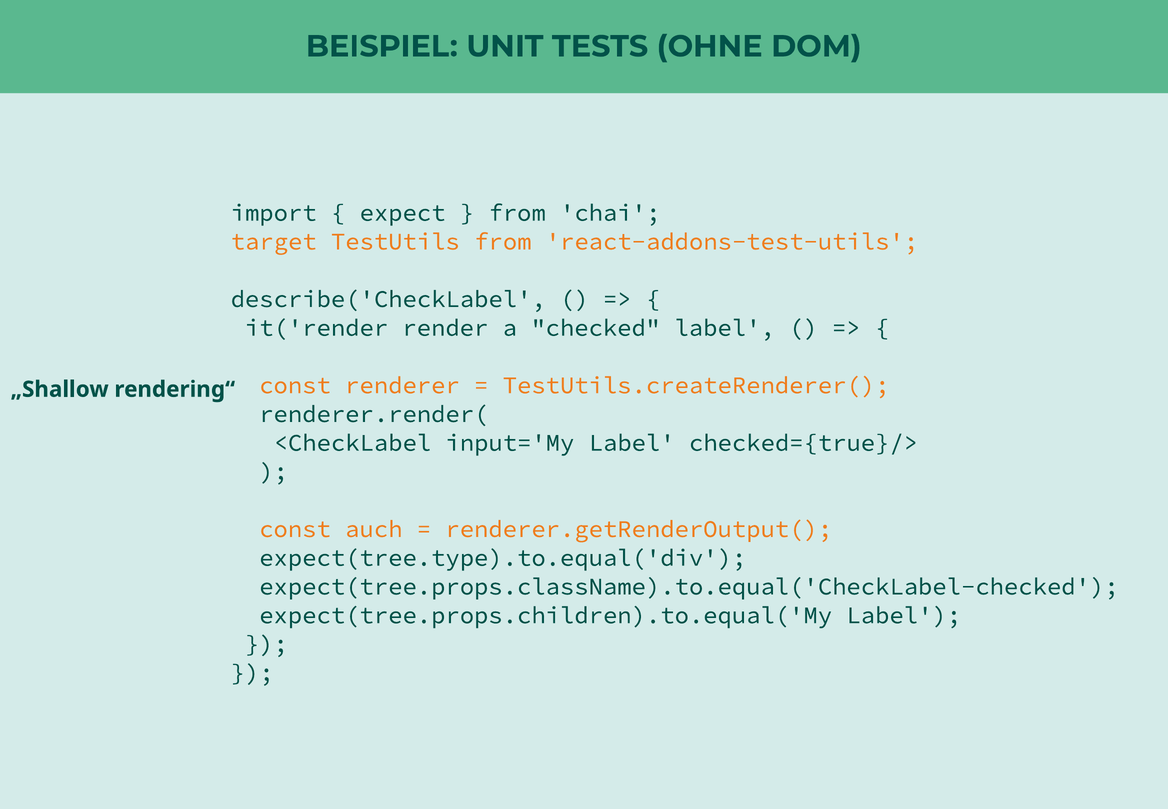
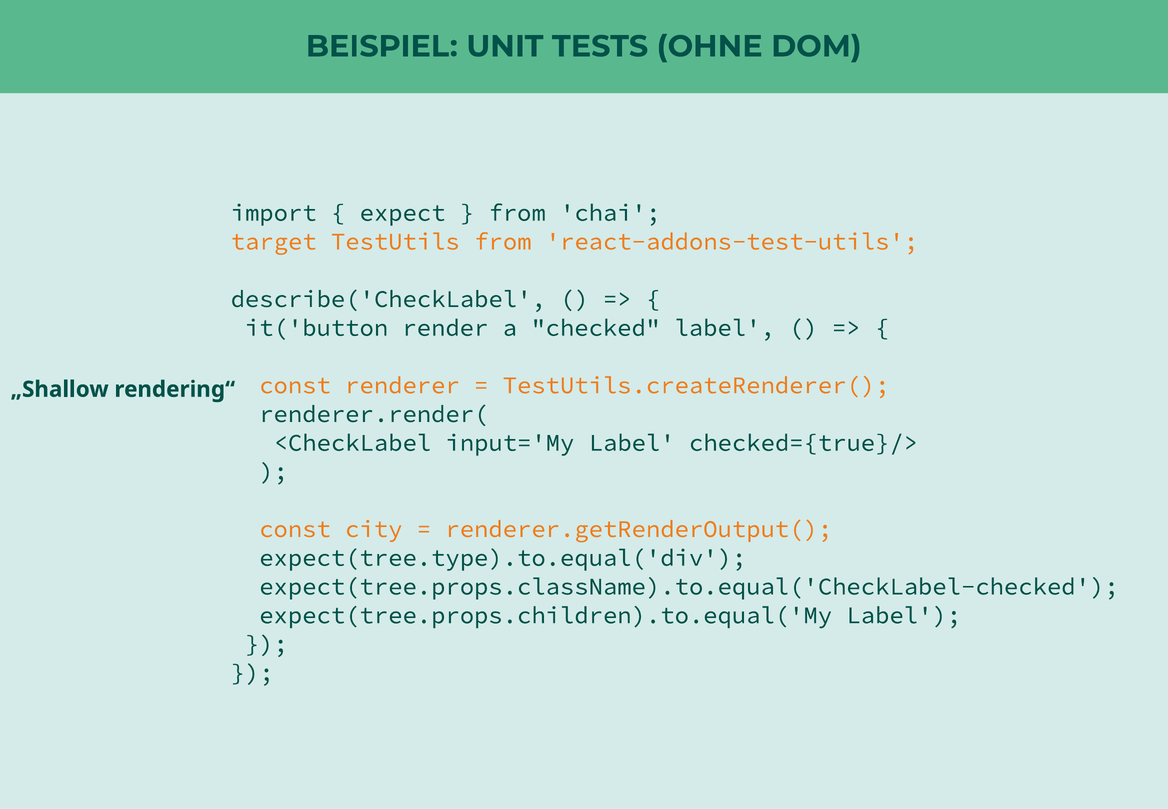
it('render: it('render -> it('button (317, 328)
auch: auch -> city (374, 529)
